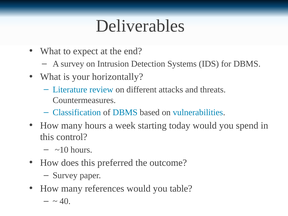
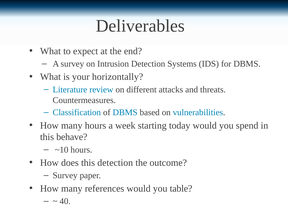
control: control -> behave (72, 137)
this preferred: preferred -> detection (115, 163)
